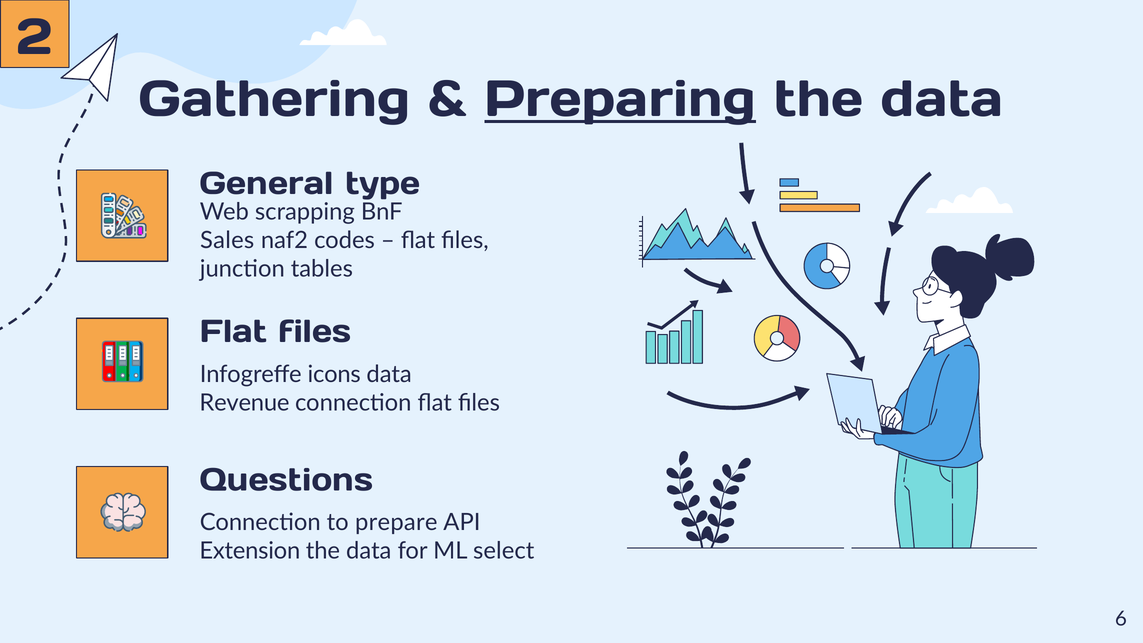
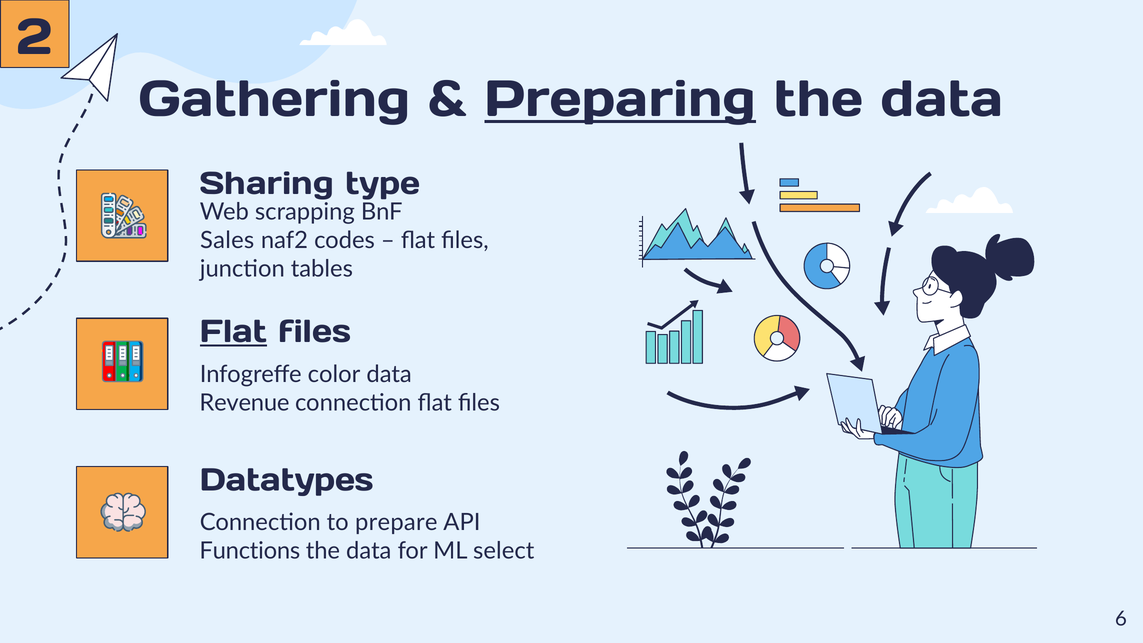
General: General -> Sharing (267, 184)
Flat underline: none -> present (234, 332)
icons: icons -> color (334, 374)
Questions: Questions -> Datatypes (287, 480)
Extension: Extension -> Functions (250, 551)
